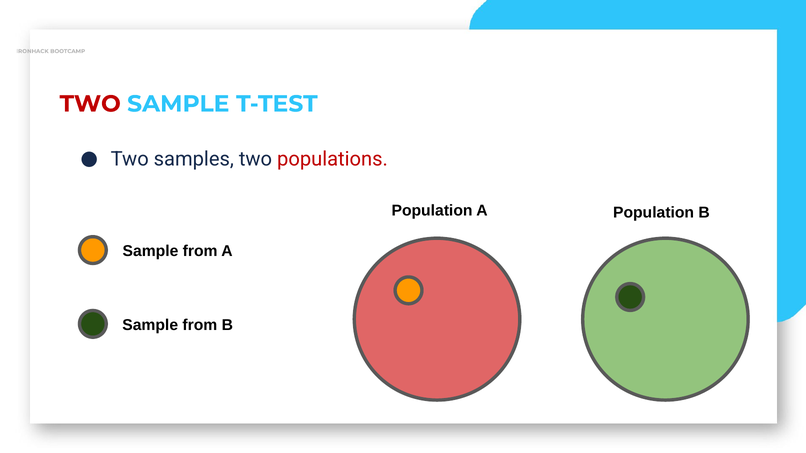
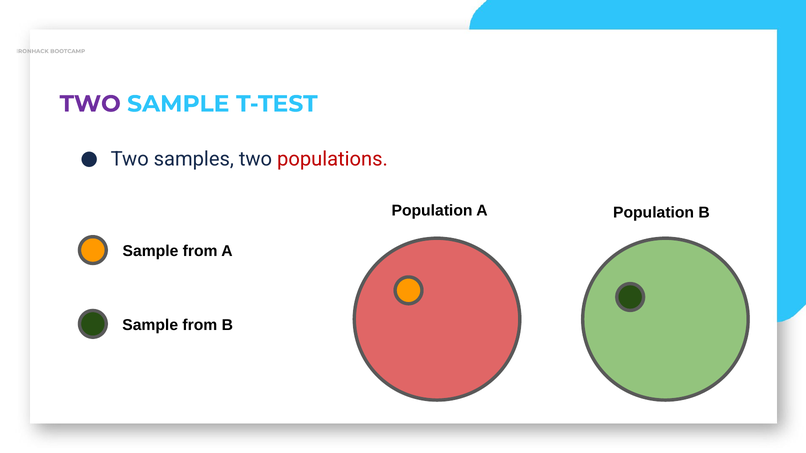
TWO colour: red -> purple (90, 104)
